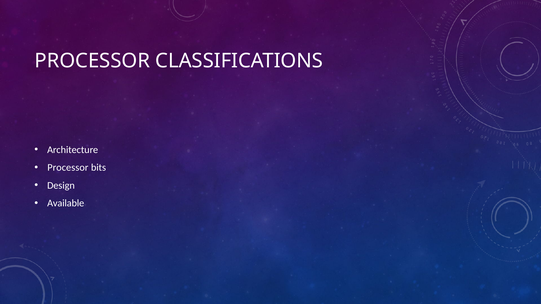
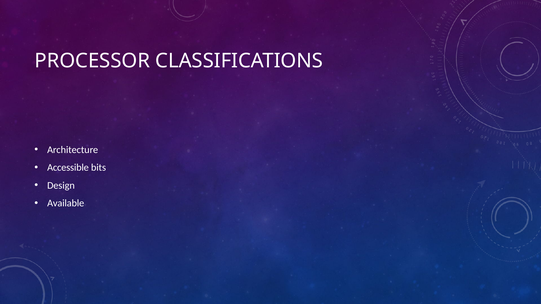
Processor: Processor -> Accessible (68, 168)
